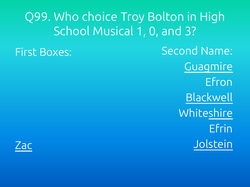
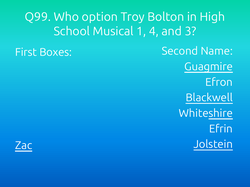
choice: choice -> option (100, 17)
0: 0 -> 4 (154, 31)
